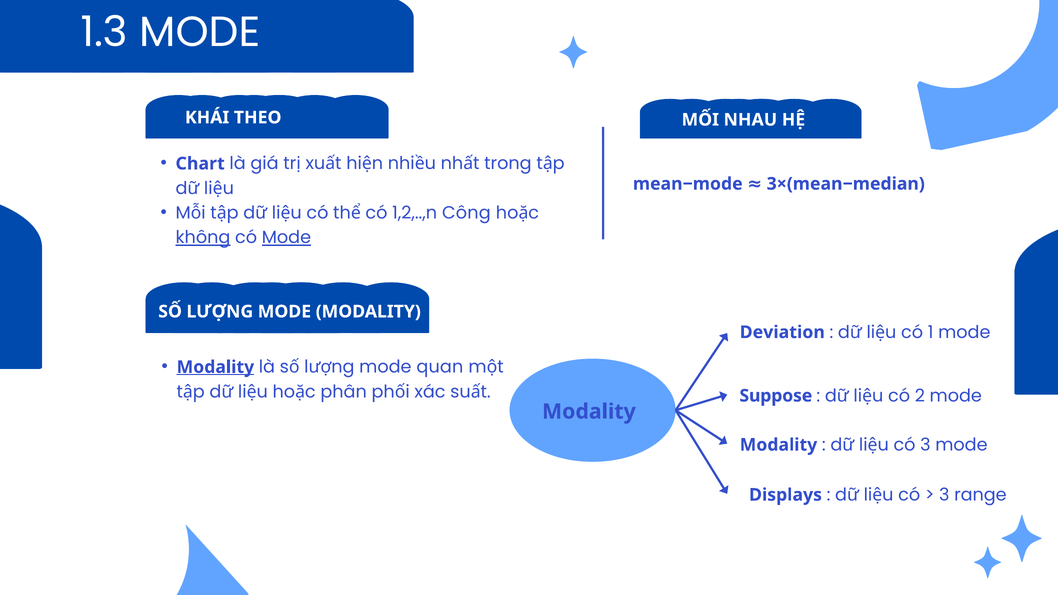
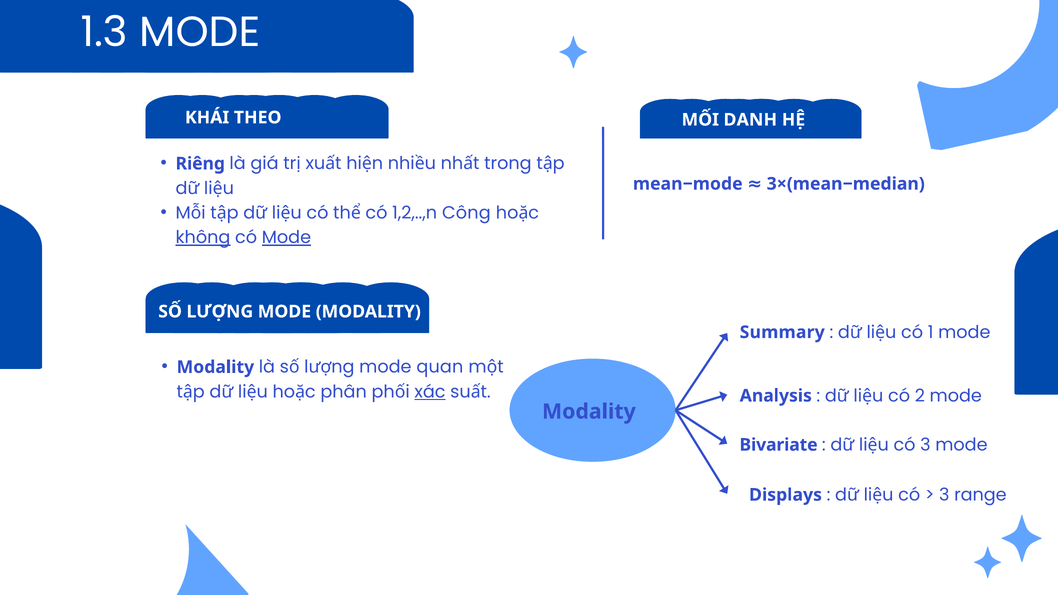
NHAU: NHAU -> DANH (750, 120)
Chart: Chart -> Riêng (200, 164)
Deviation: Deviation -> Summary (782, 332)
Modality underline: present -> none (215, 367)
xác underline: none -> present (430, 392)
Suppose: Suppose -> Analysis (776, 396)
Modality: Modality -> Bivariate (779, 445)
